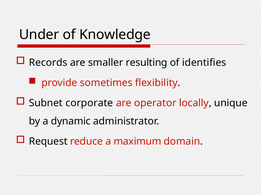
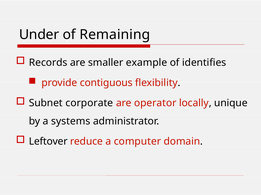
Knowledge: Knowledge -> Remaining (115, 35)
resulting: resulting -> example (147, 63)
sometimes: sometimes -> contiguous (106, 83)
dynamic: dynamic -> systems (71, 122)
Request: Request -> Leftover (48, 142)
maximum: maximum -> computer (137, 142)
